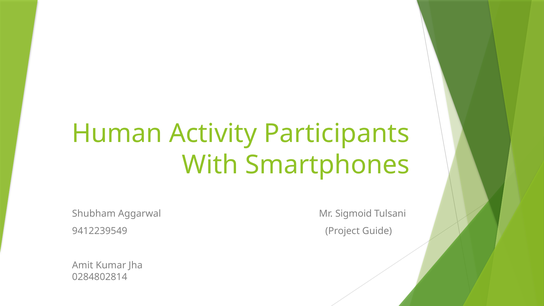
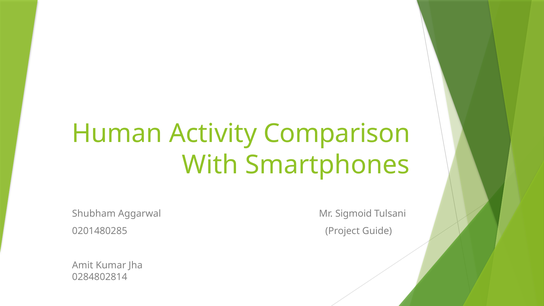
Participants: Participants -> Comparison (337, 134)
9412239549: 9412239549 -> 0201480285 (100, 231)
